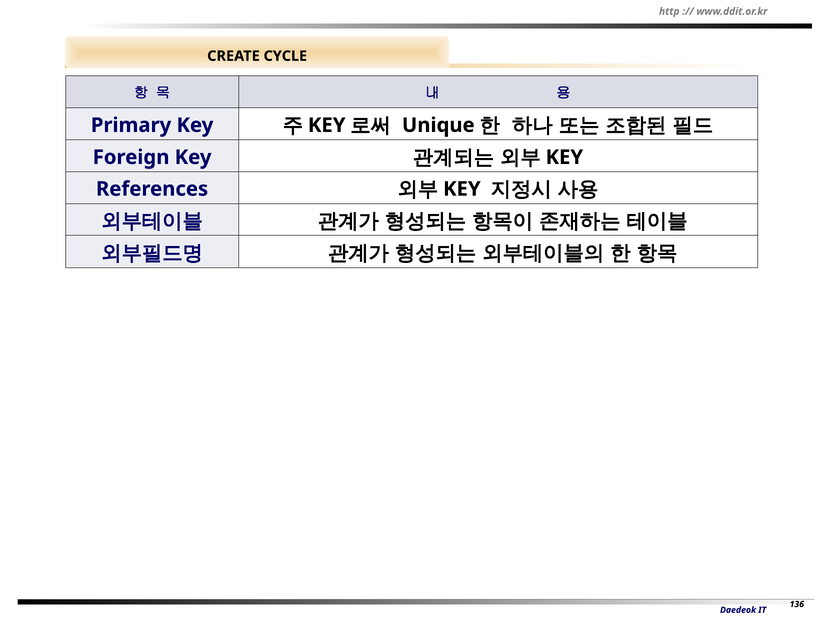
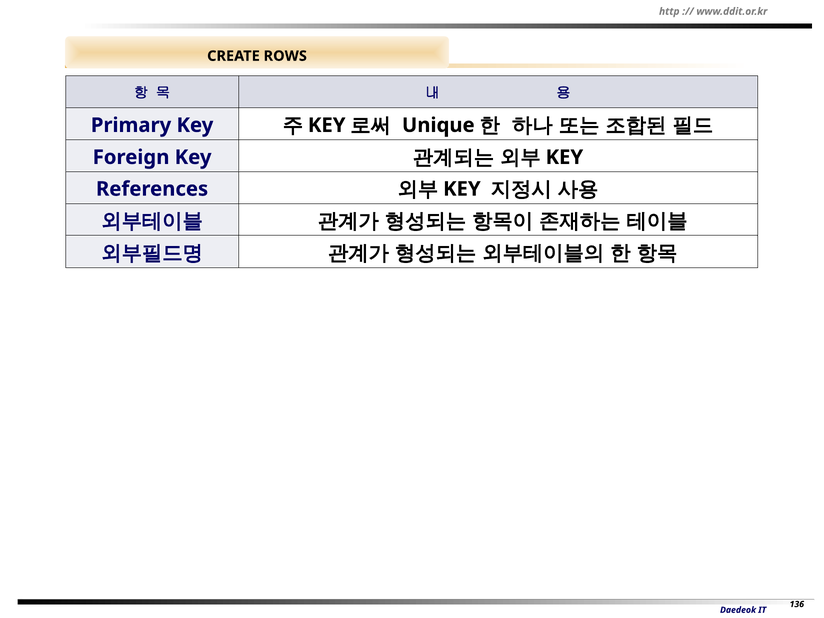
CYCLE: CYCLE -> ROWS (285, 56)
